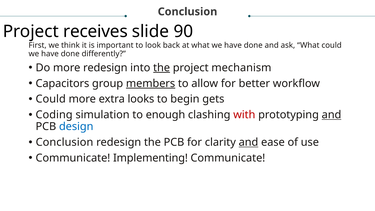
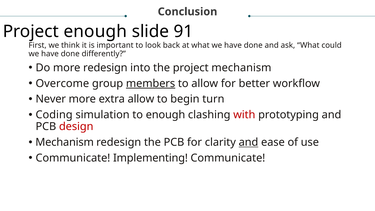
Project receives: receives -> enough (95, 32)
90: 90 -> 91 (183, 32)
the underline: present -> none (162, 68)
Capacitors: Capacitors -> Overcome (62, 83)
Could: Could -> Never (51, 99)
extra looks: looks -> allow (141, 99)
gets: gets -> turn (213, 99)
and underline: present -> none (331, 115)
design colour: blue -> red (76, 127)
Conclusion: Conclusion -> Mechanism (65, 142)
